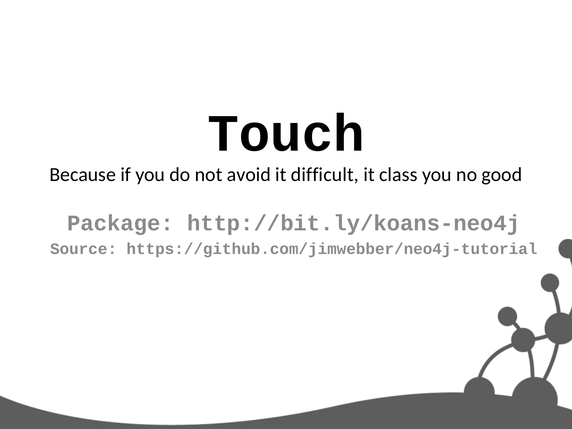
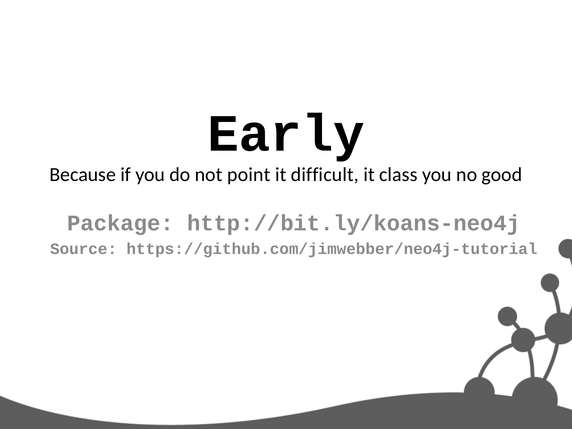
Touch: Touch -> Early (286, 134)
avoid: avoid -> point (249, 175)
